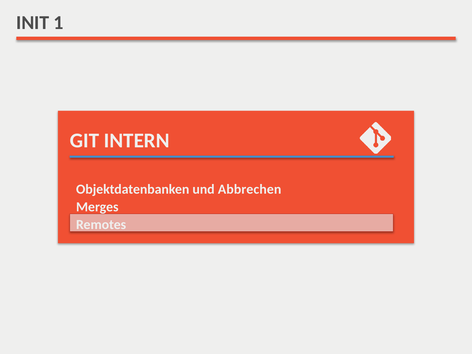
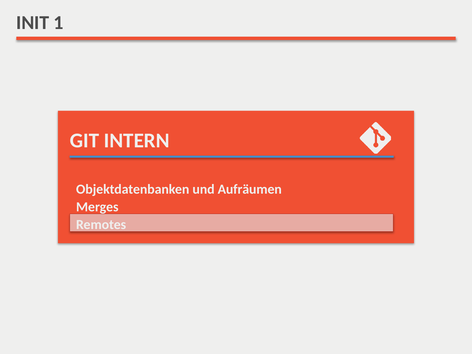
Abbrechen: Abbrechen -> Aufräumen (250, 189)
